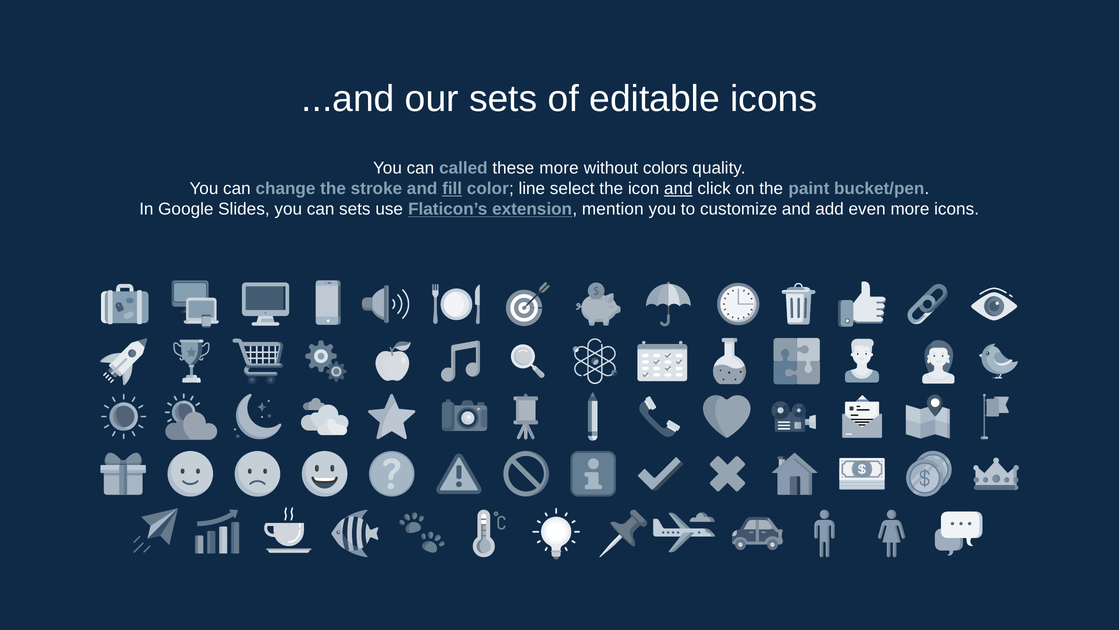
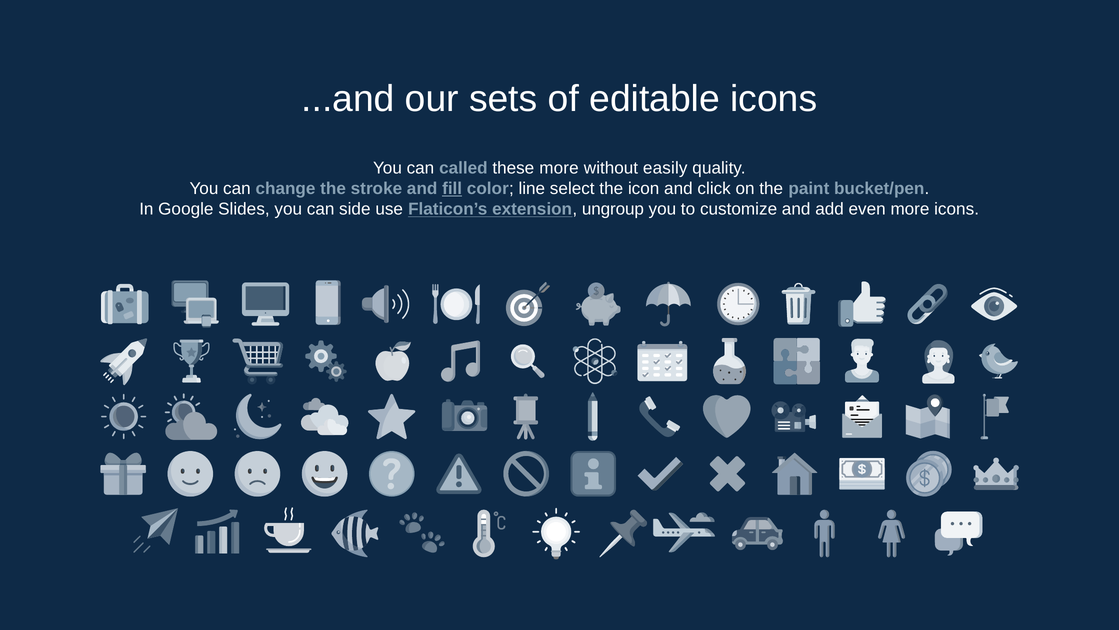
colors: colors -> easily (665, 168)
and underline: present -> none (678, 189)
can sets: sets -> side (355, 209)
mention: mention -> ungroup (613, 209)
